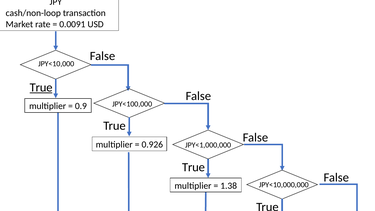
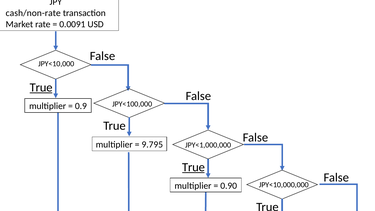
cash/non-loop: cash/non-loop -> cash/non-rate (33, 13)
0.926: 0.926 -> 9.795 (152, 145)
True underline: none -> present (193, 167)
1.38: 1.38 -> 0.90 (229, 186)
